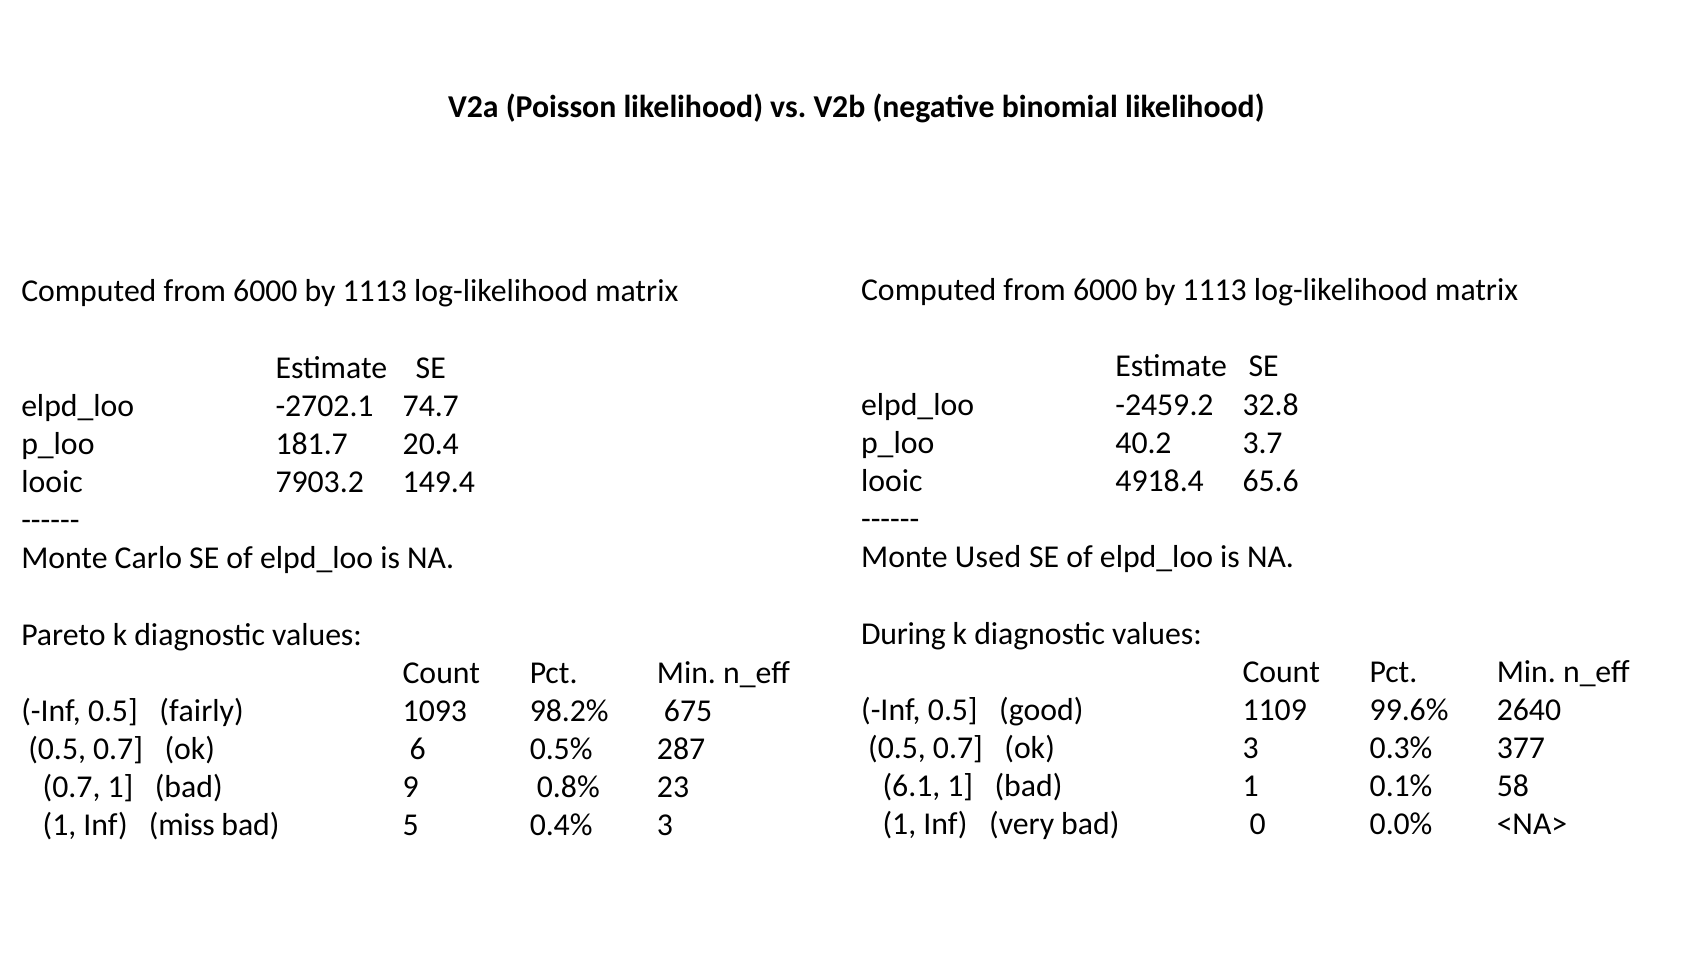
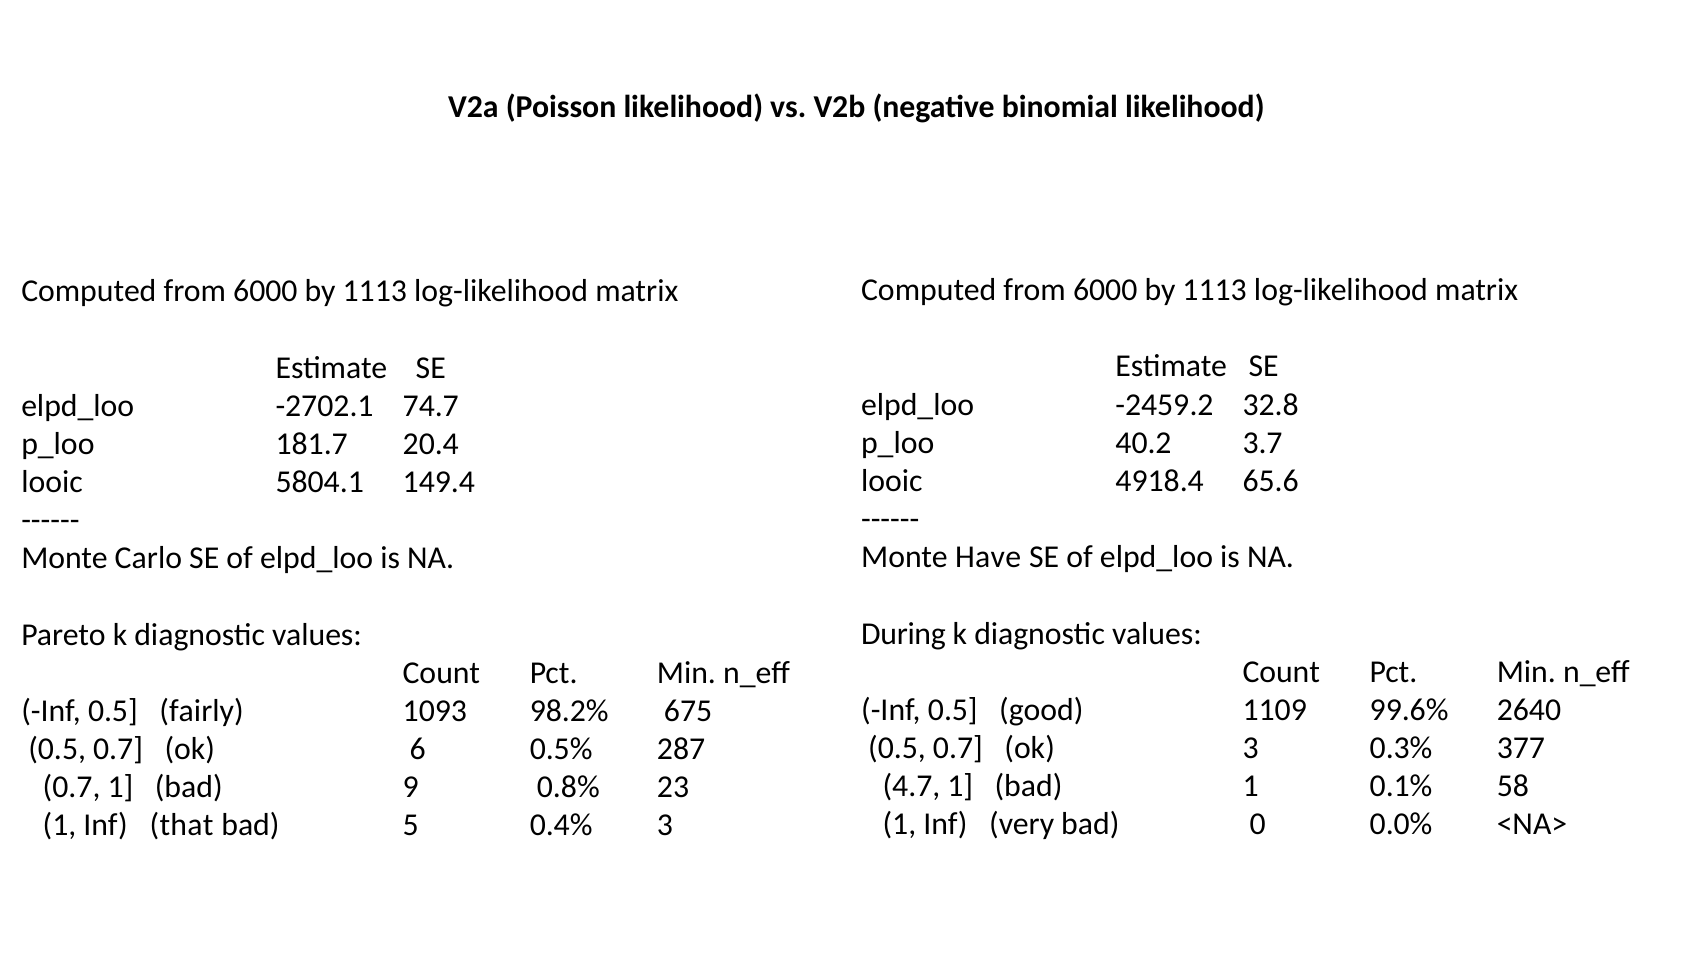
7903.2: 7903.2 -> 5804.1 (320, 482)
Used: Used -> Have (988, 557)
6.1: 6.1 -> 4.7 (911, 786)
miss: miss -> that (182, 825)
